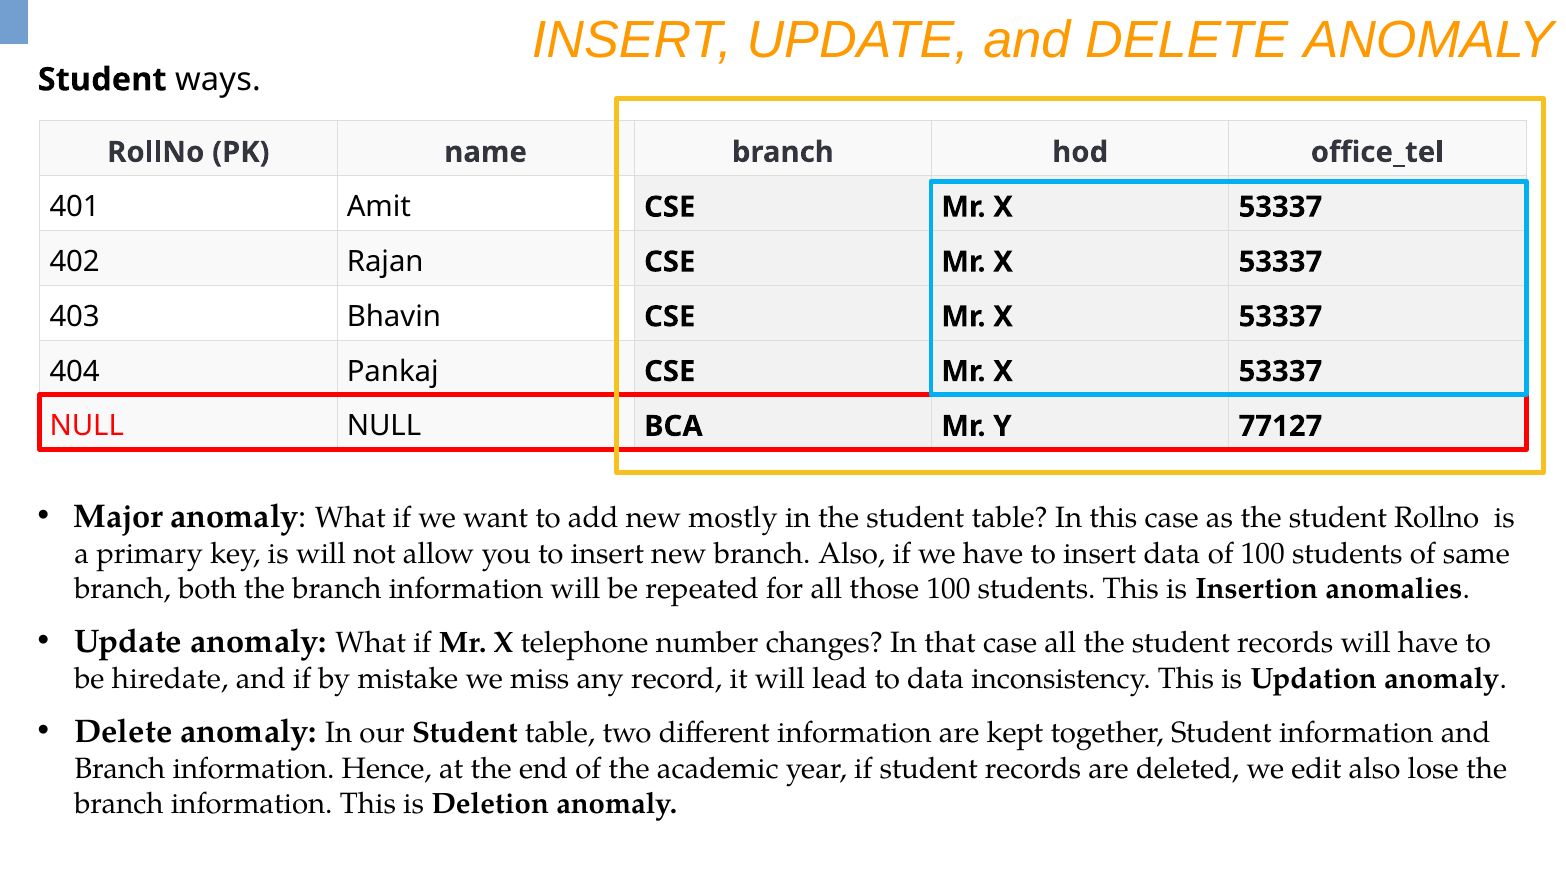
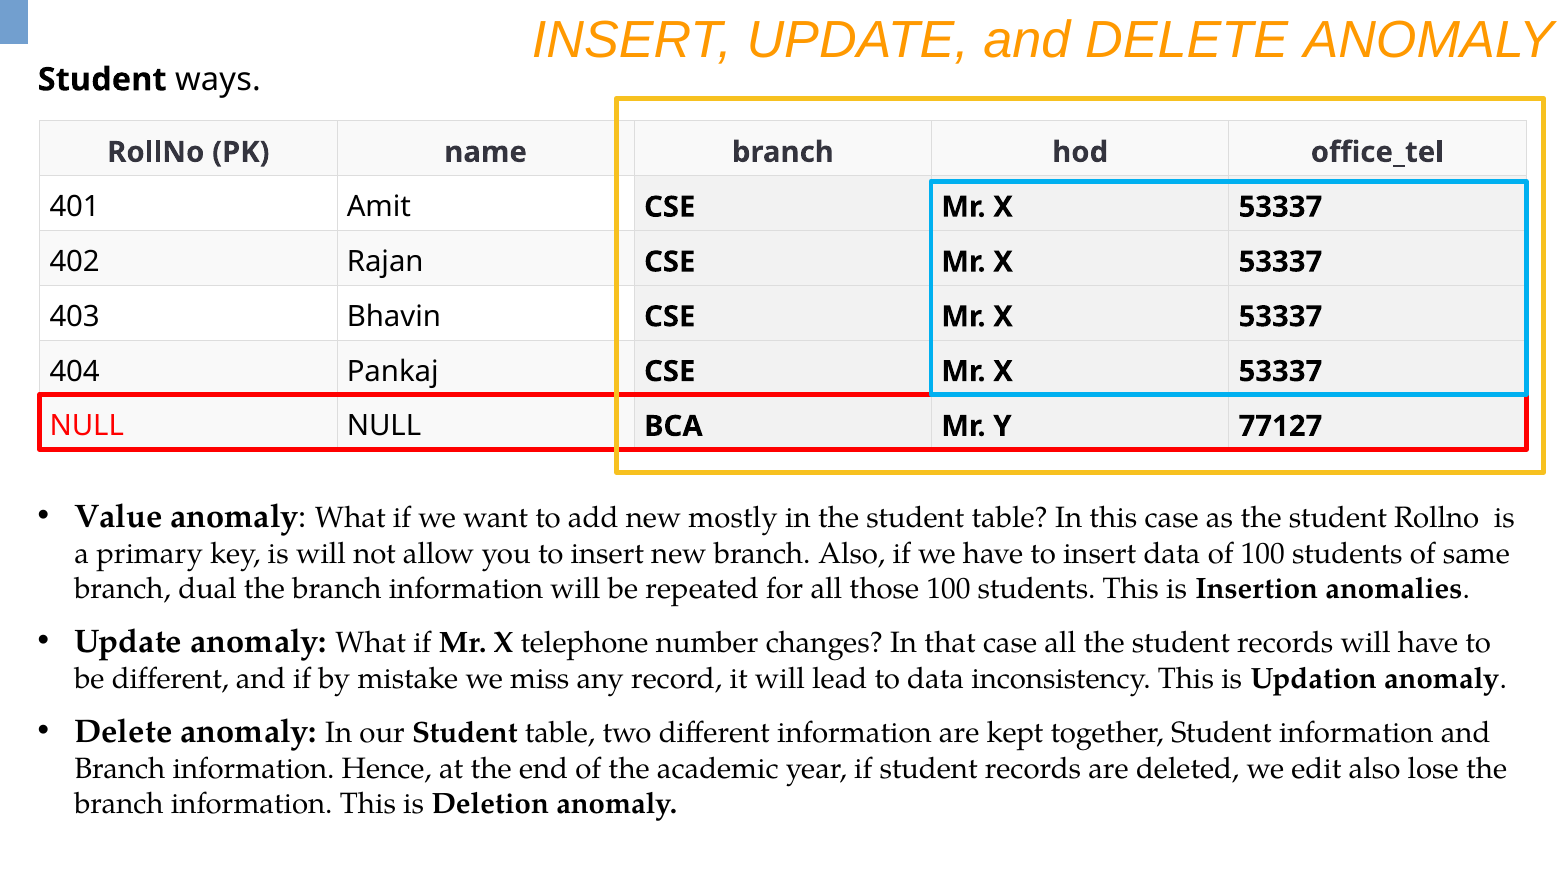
Major: Major -> Value (118, 517)
both: both -> dual (207, 589)
be hiredate: hiredate -> different (170, 679)
